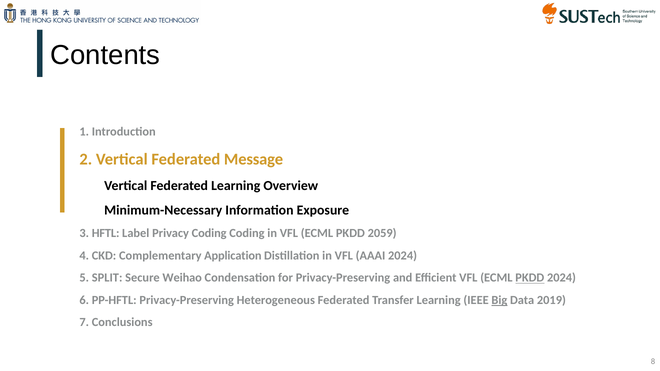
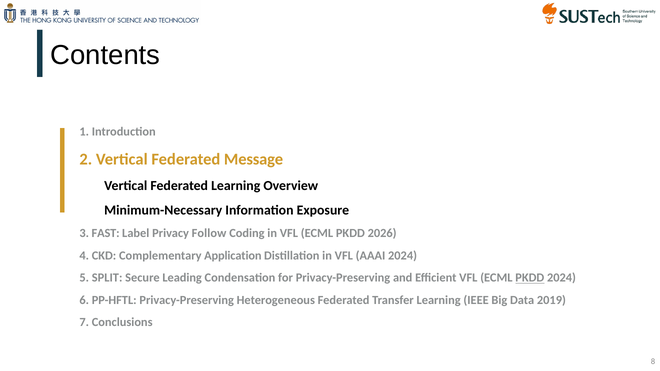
HFTL: HFTL -> FAST (106, 233)
Privacy Coding: Coding -> Follow (209, 233)
2059: 2059 -> 2026 (382, 233)
Weihao: Weihao -> Leading (182, 278)
Big underline: present -> none (499, 300)
